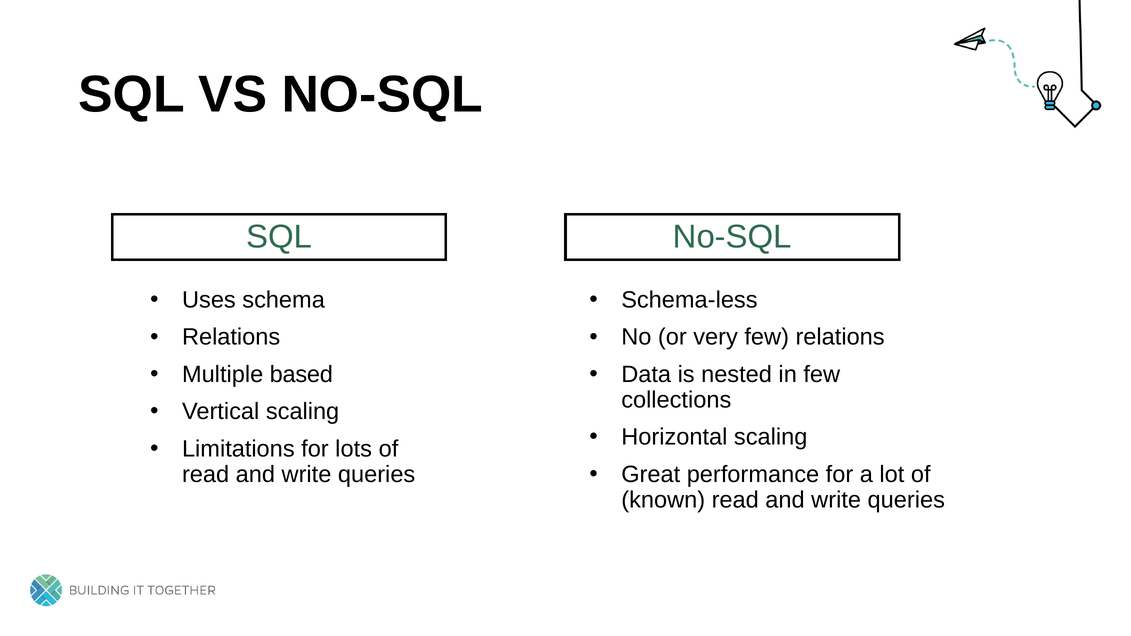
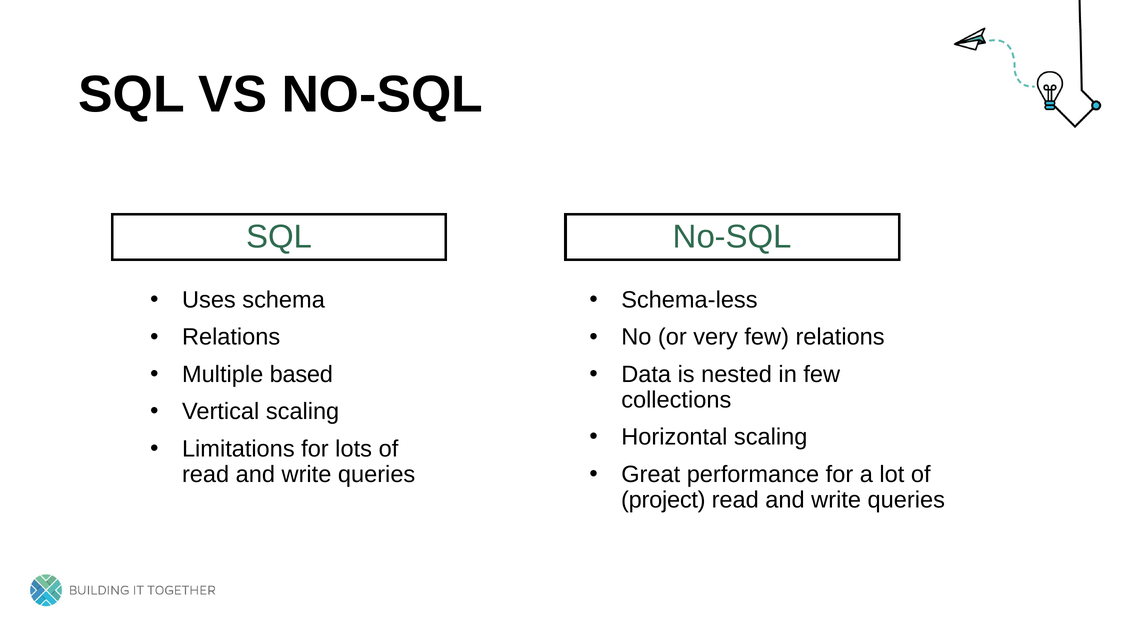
known: known -> project (663, 500)
